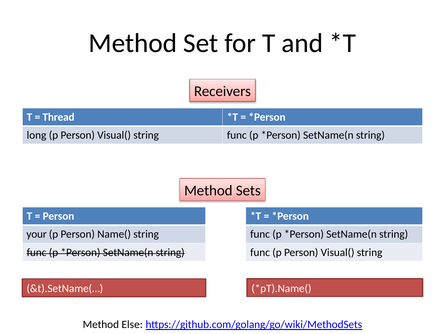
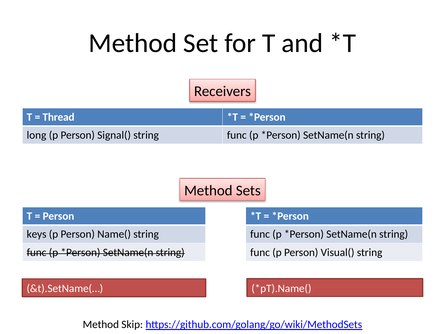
Visual(: Visual( -> Signal( (114, 135)
your: your -> keys (37, 234)
Else: Else -> Skip (132, 324)
